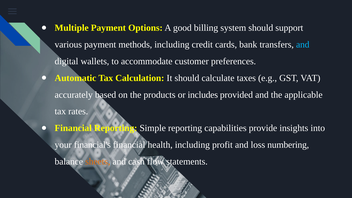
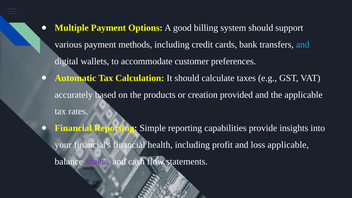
includes: includes -> creation (203, 95)
loss numbering: numbering -> applicable (288, 145)
sheets colour: orange -> purple (98, 162)
